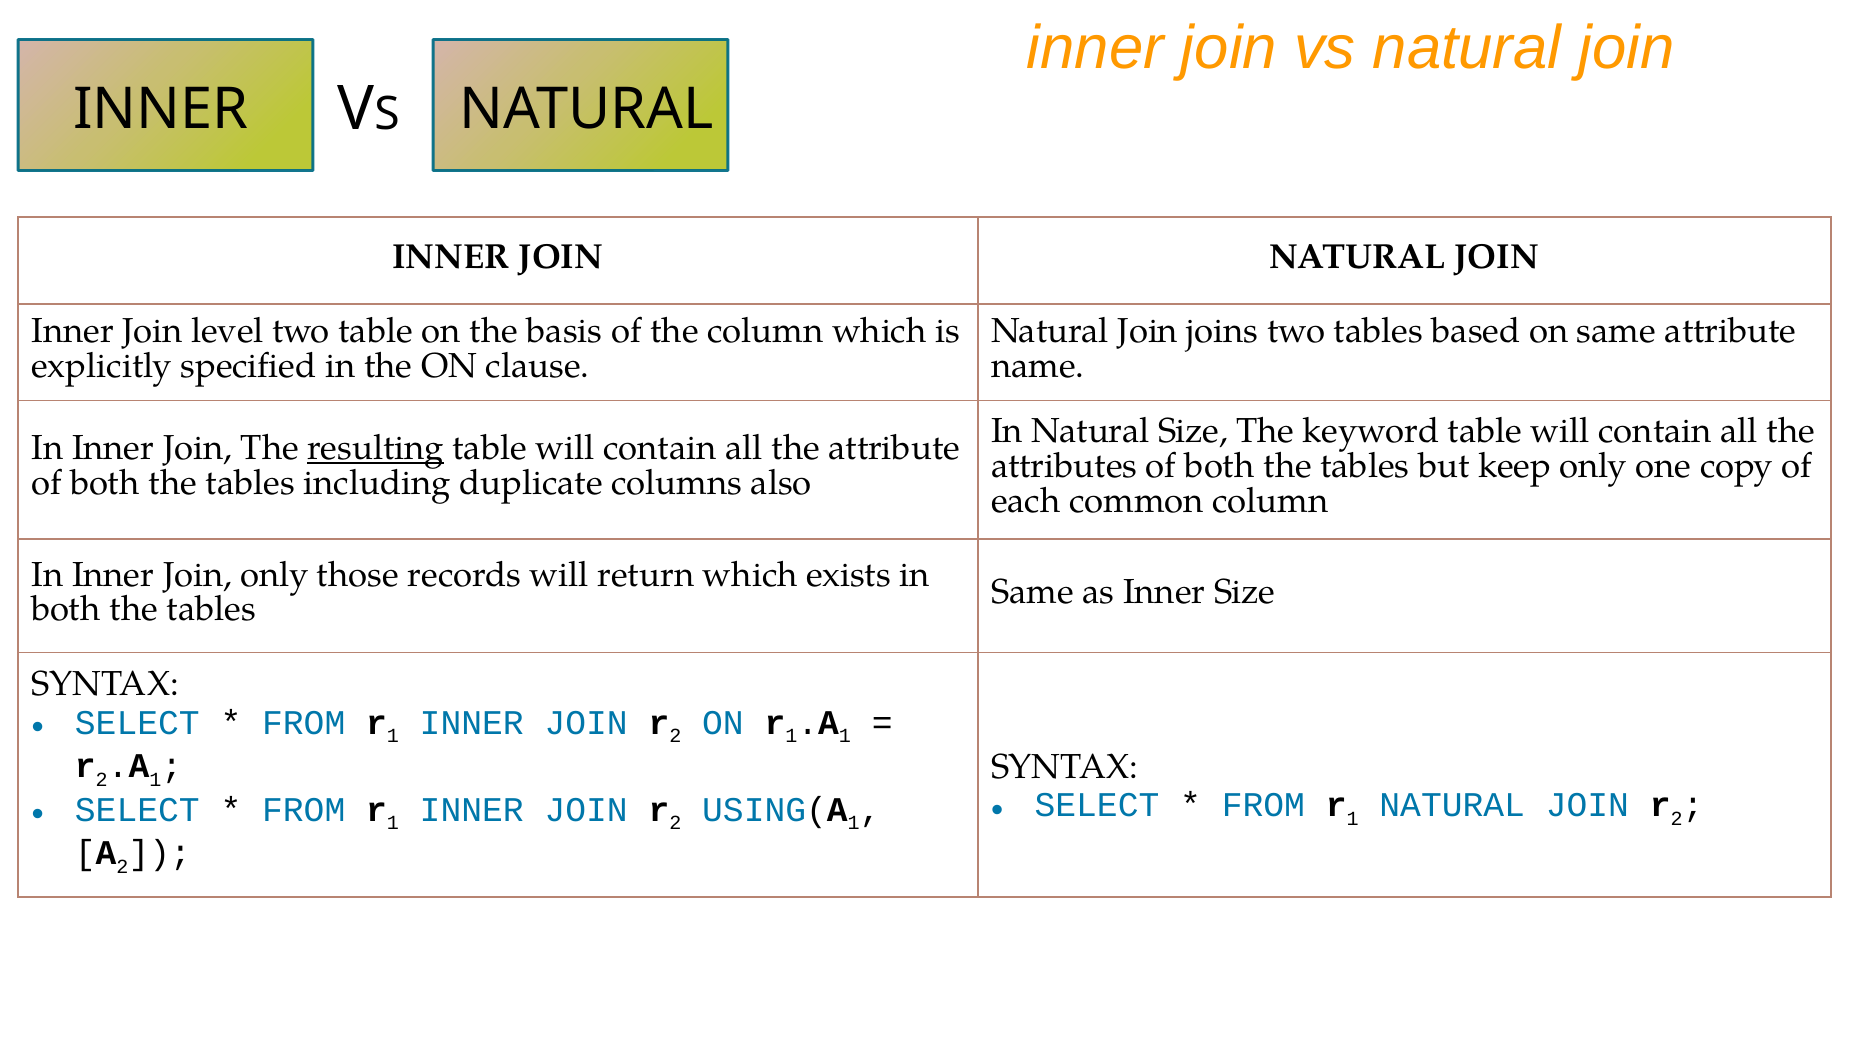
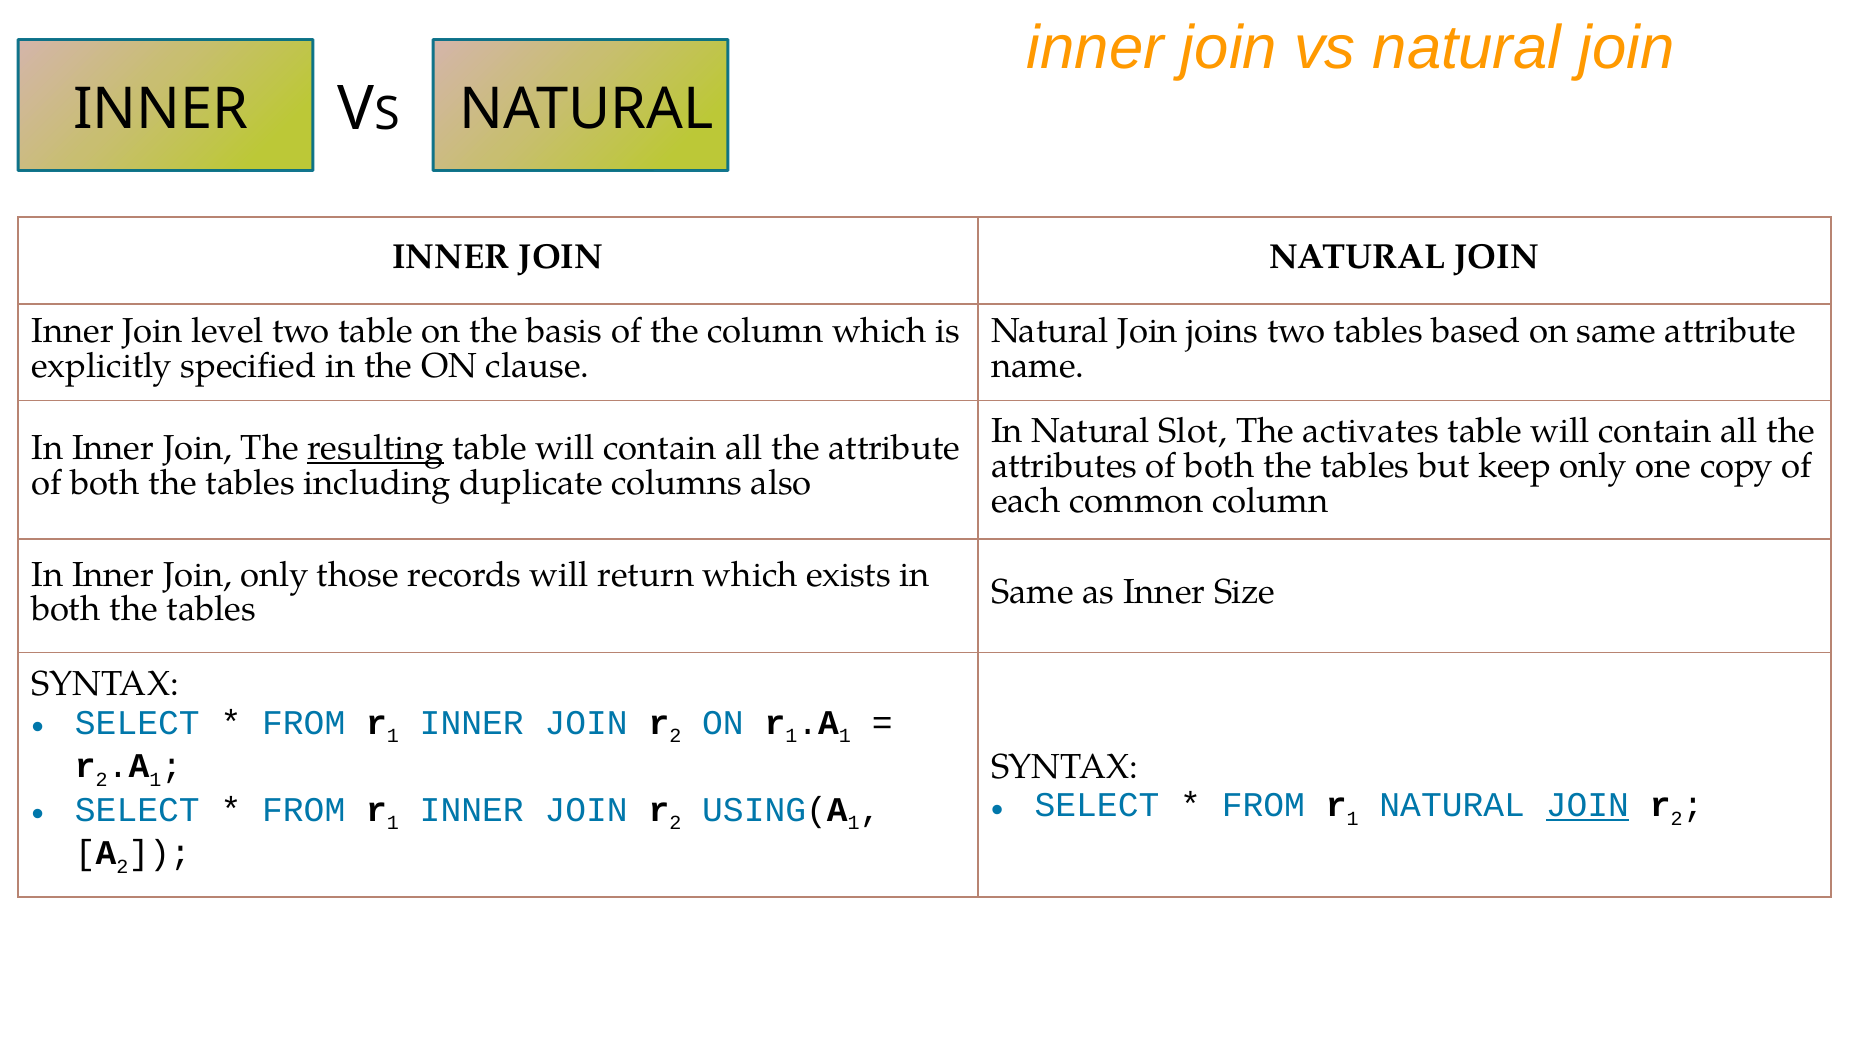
Natural Size: Size -> Slot (1193, 431)
keyword: keyword -> activates (1371, 431)
JOIN underline: none -> present (1587, 805)
